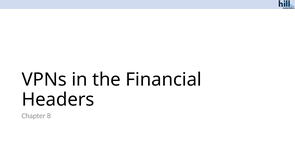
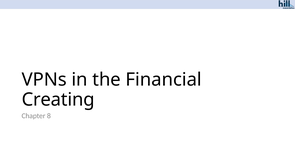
Headers: Headers -> Creating (58, 100)
